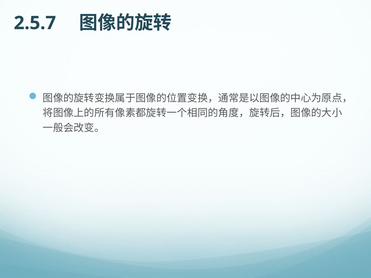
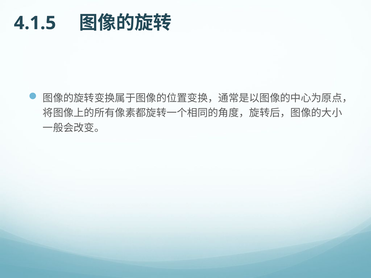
2.5.7: 2.5.7 -> 4.1.5 (35, 23)
